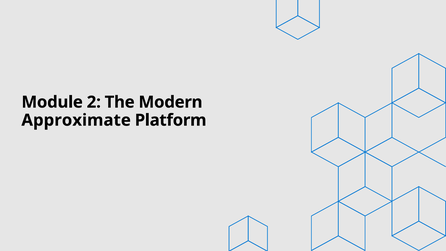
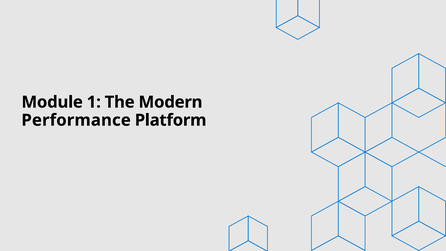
2: 2 -> 1 (94, 102)
Approximate: Approximate -> Performance (76, 120)
